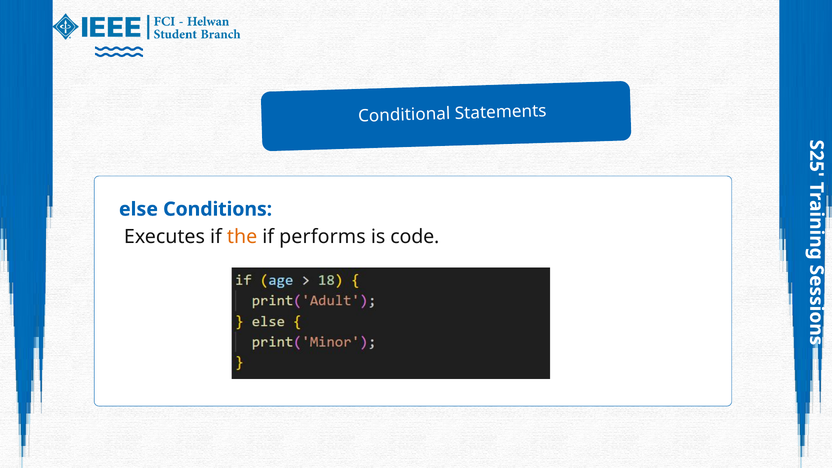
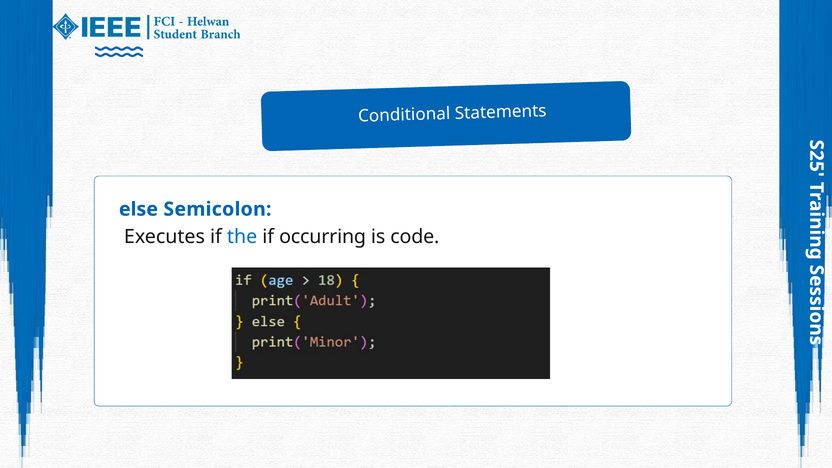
Conditions: Conditions -> Semicolon (217, 209)
the colour: orange -> blue (242, 237)
performs: performs -> occurring (323, 237)
